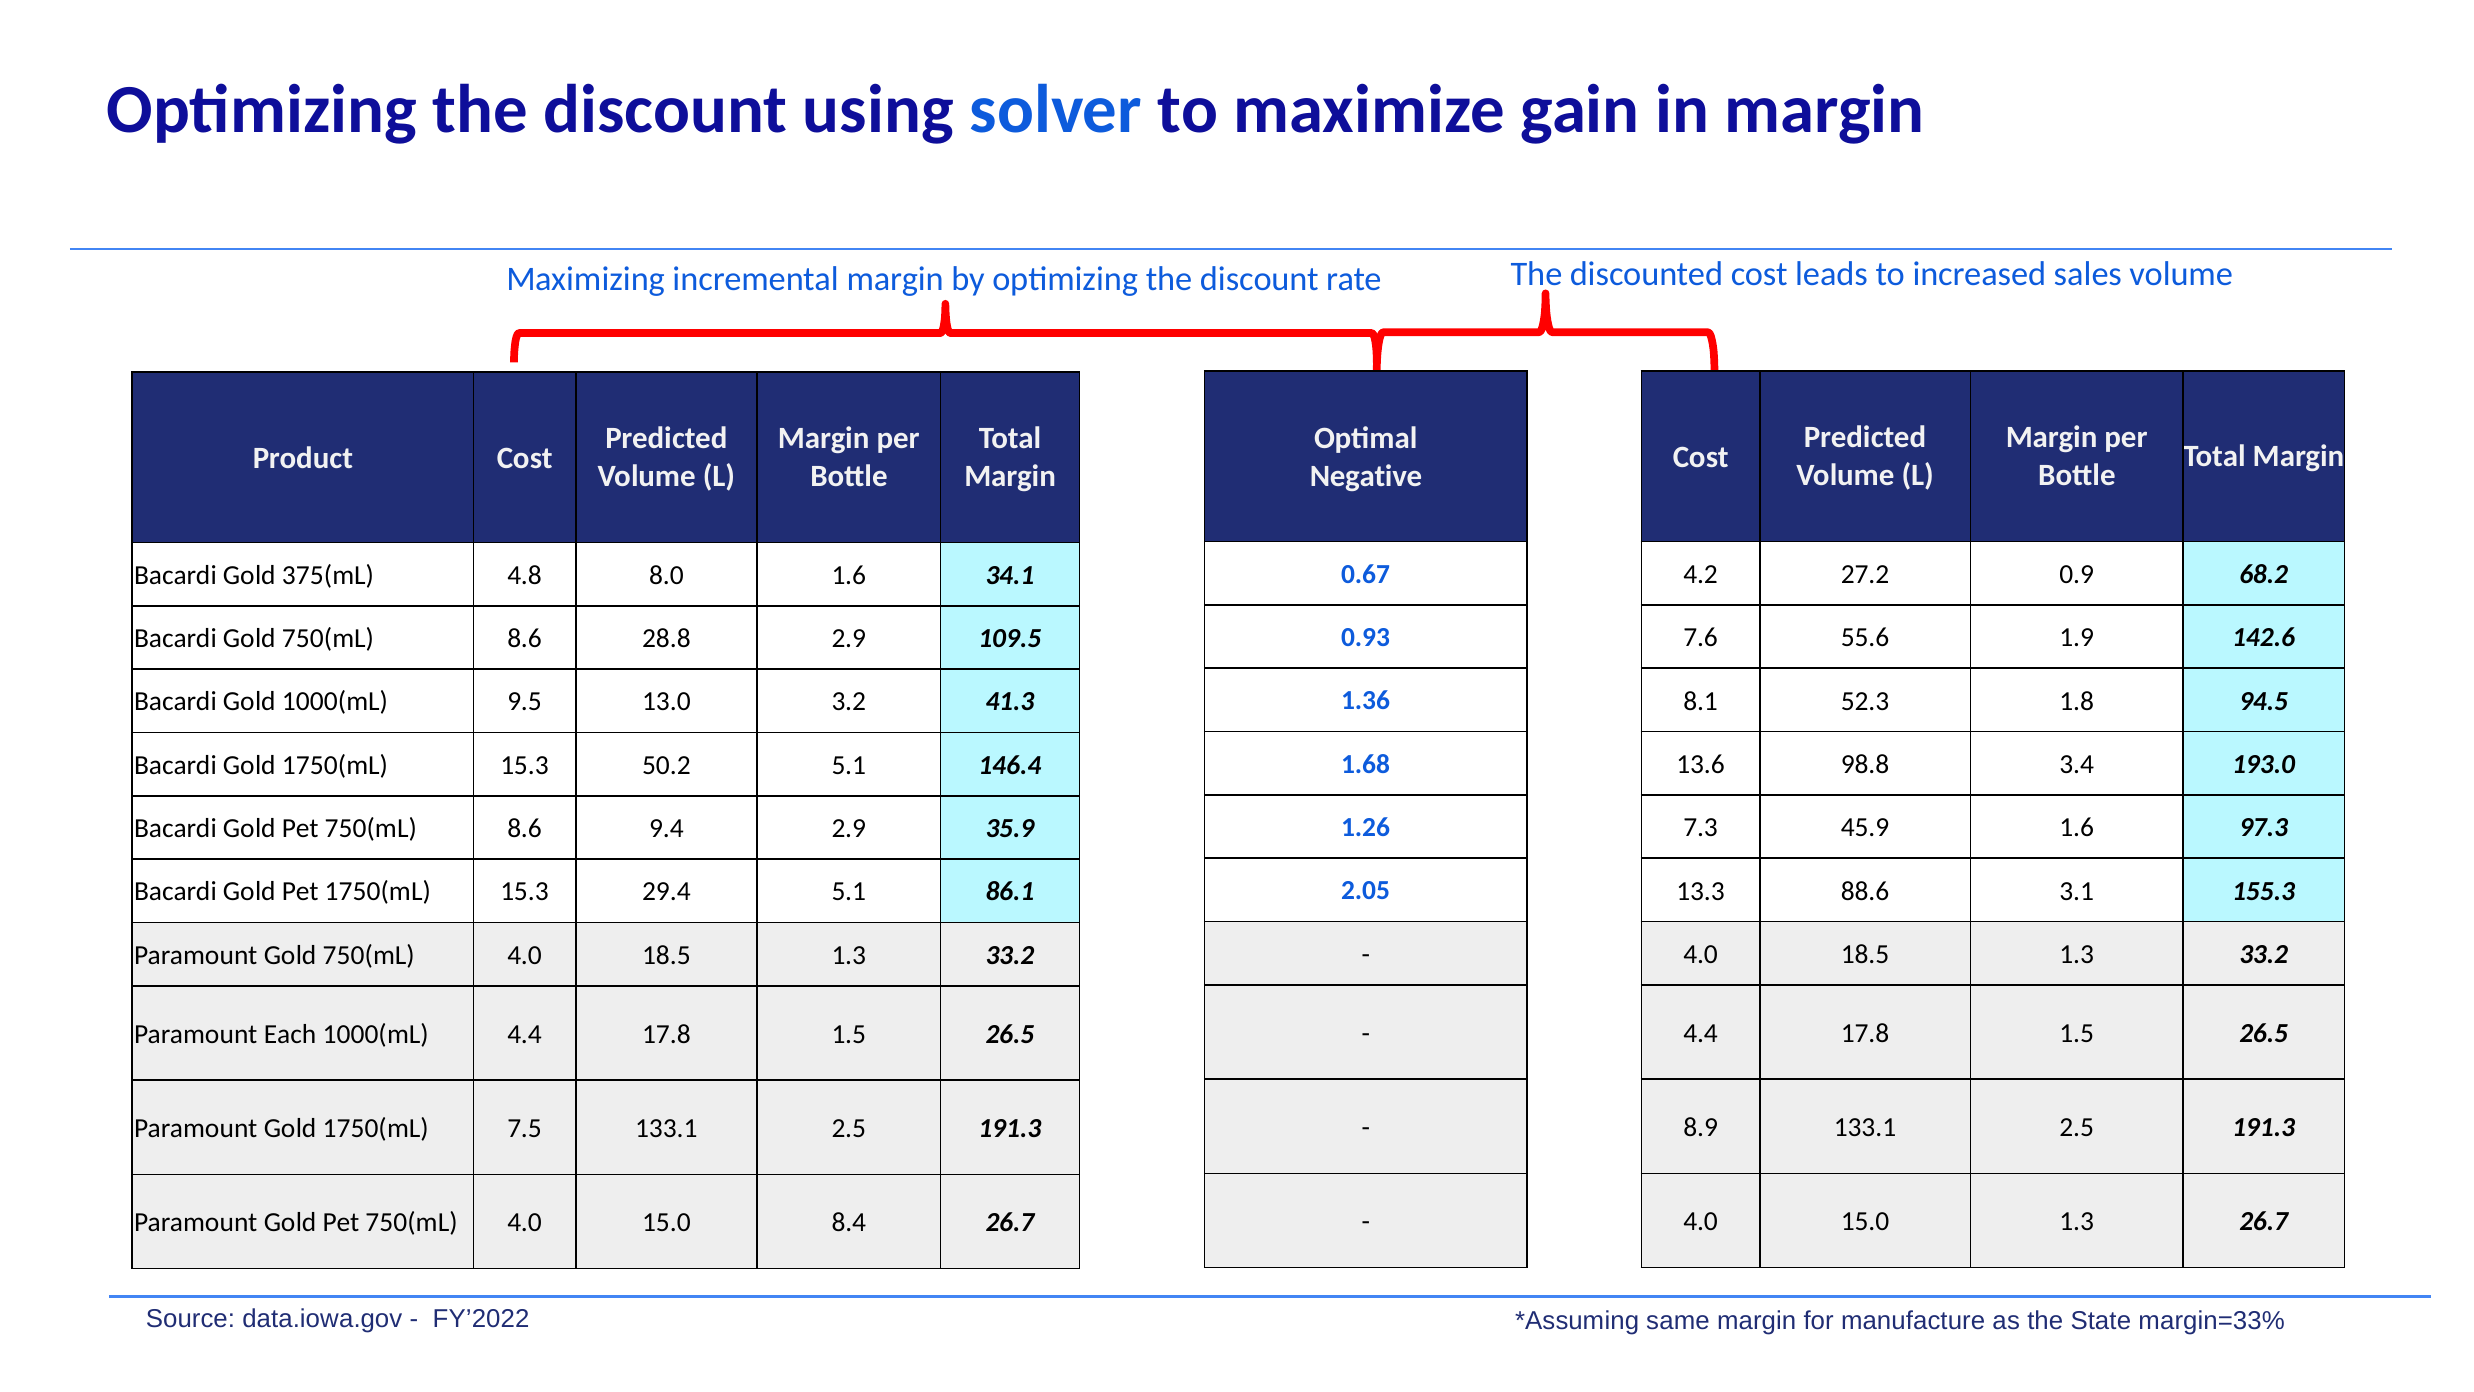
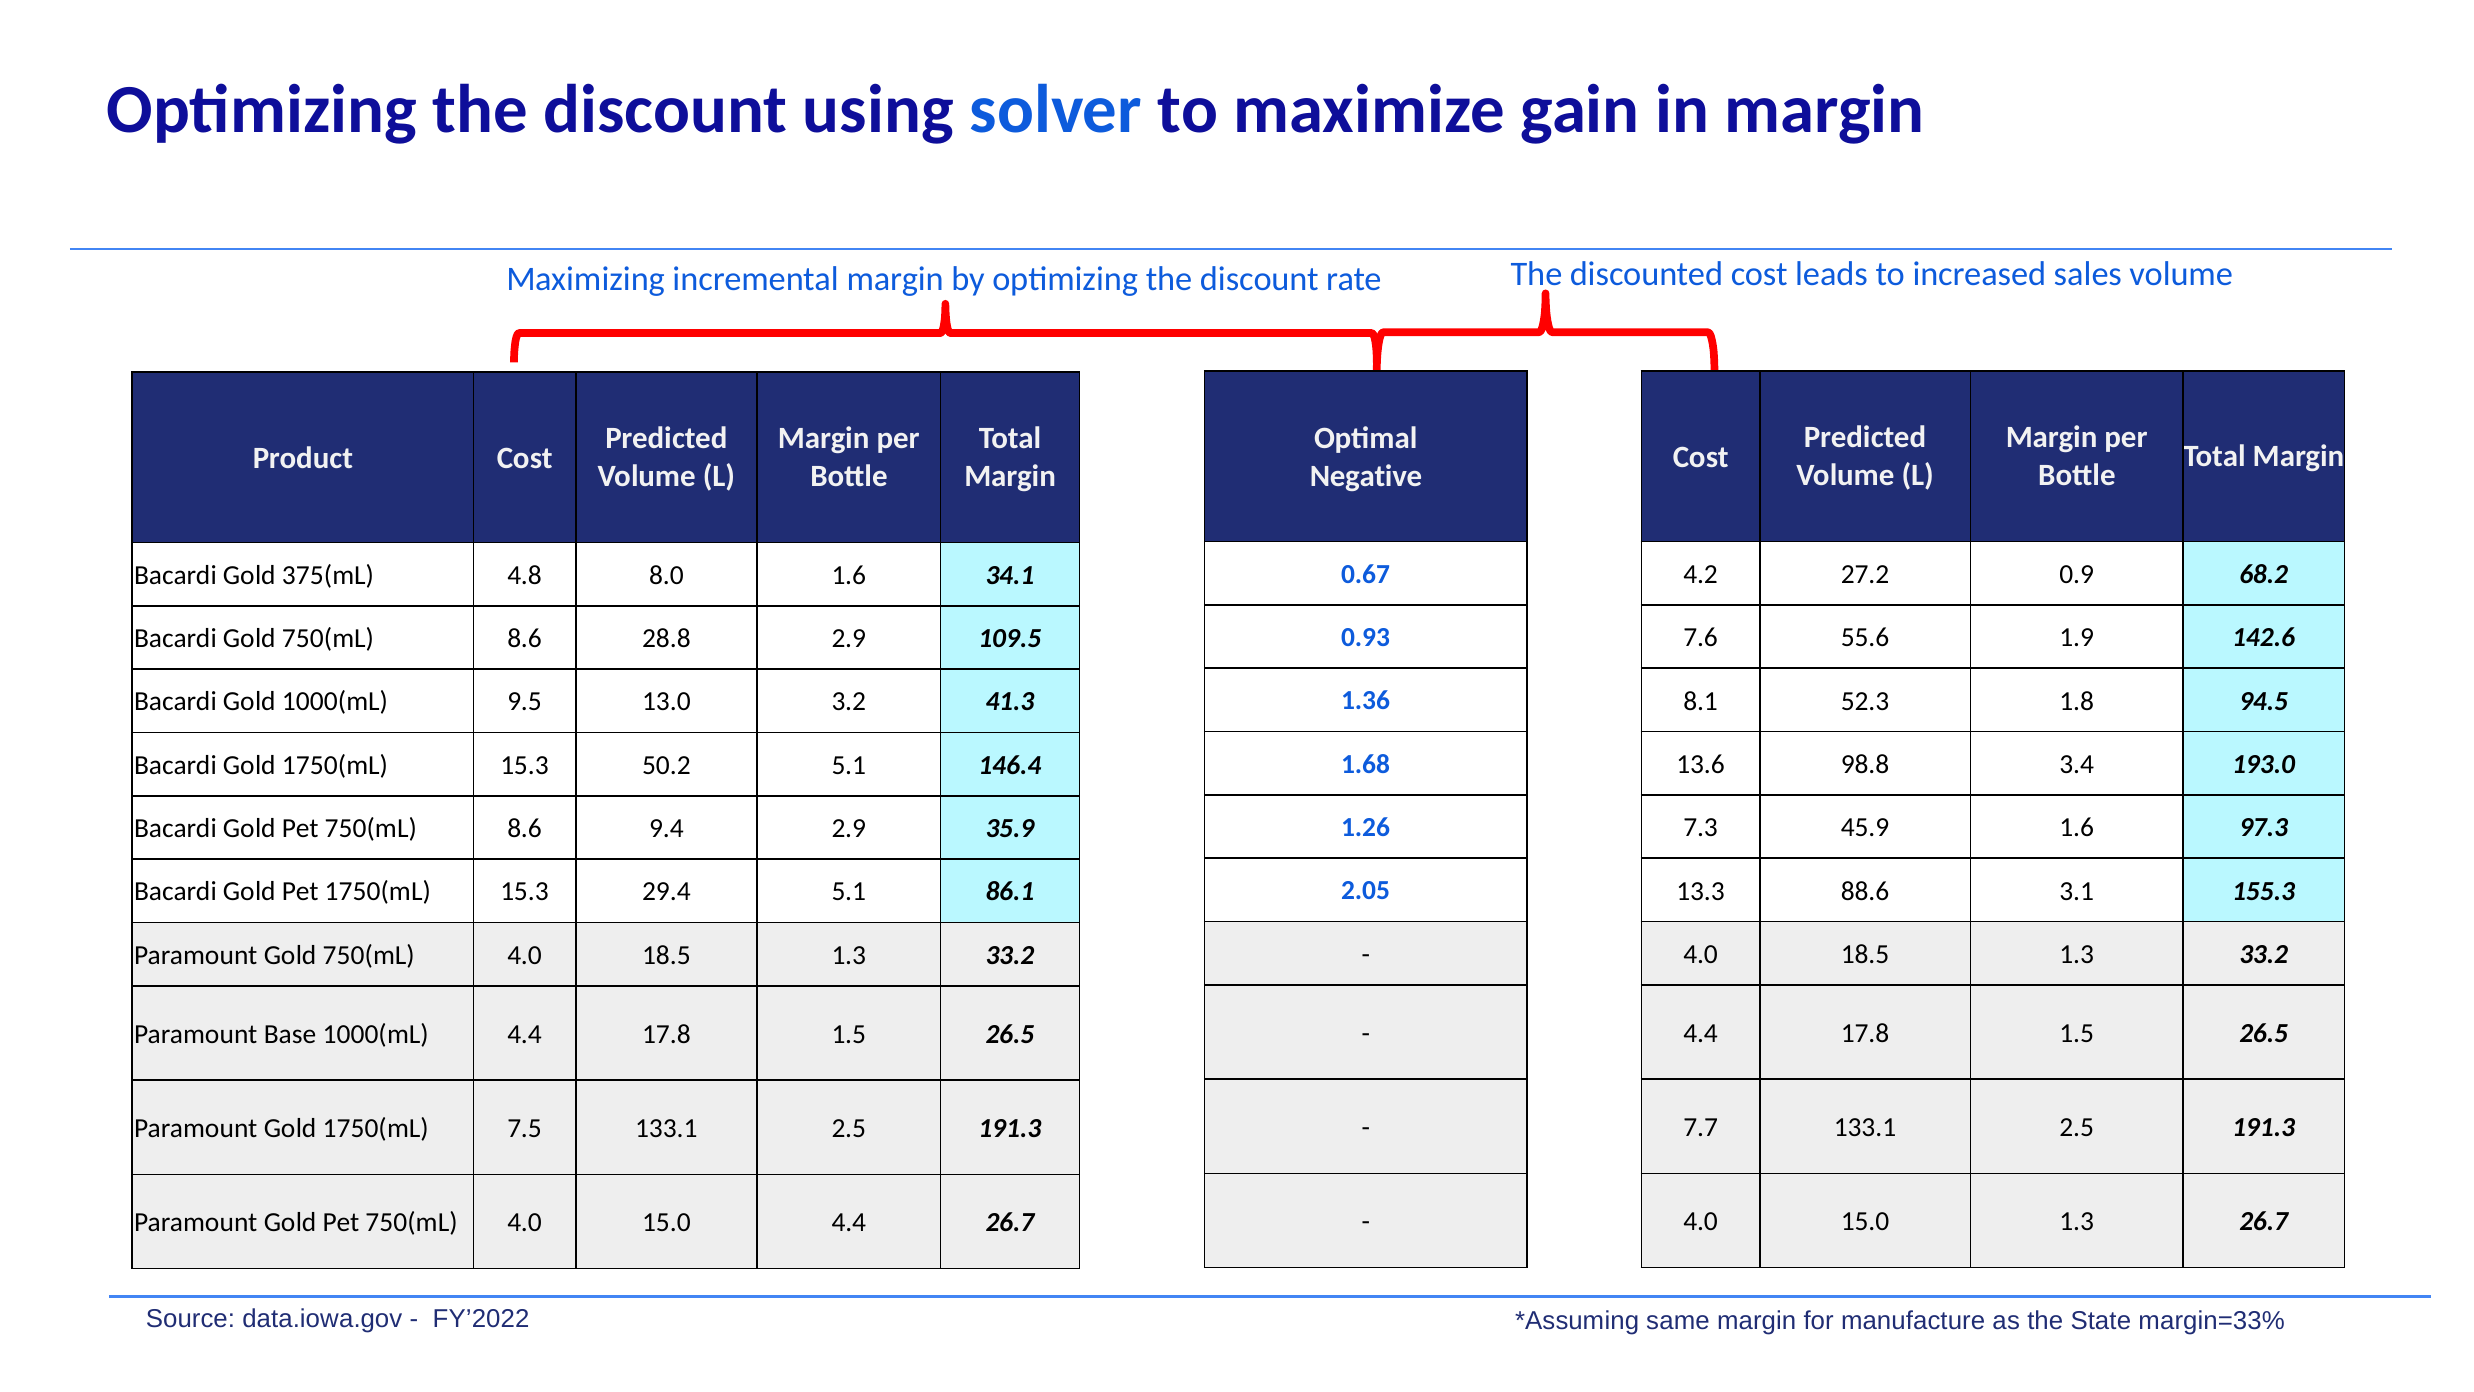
Each: Each -> Base (290, 1034)
8.9: 8.9 -> 7.7 (1701, 1127)
15.0 8.4: 8.4 -> 4.4 (849, 1222)
